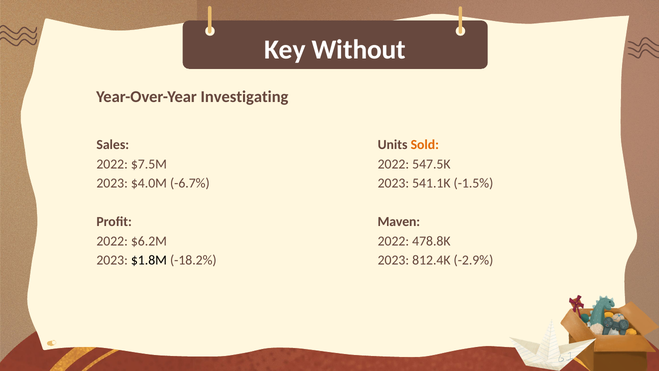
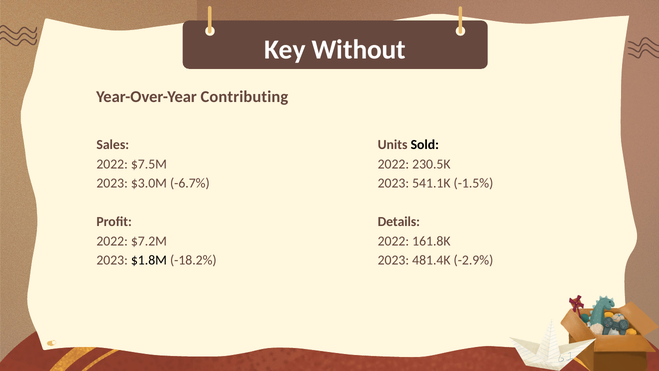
Investigating: Investigating -> Contributing (244, 97)
Sold colour: orange -> black (425, 145)
547.5K: 547.5K -> 230.5K (431, 164)
$4.0M: $4.0M -> $3.0M (149, 183)
Maven: Maven -> Details (399, 222)
$6.2M: $6.2M -> $7.2M (149, 241)
478.8K: 478.8K -> 161.8K (431, 241)
812.4K: 812.4K -> 481.4K (431, 260)
